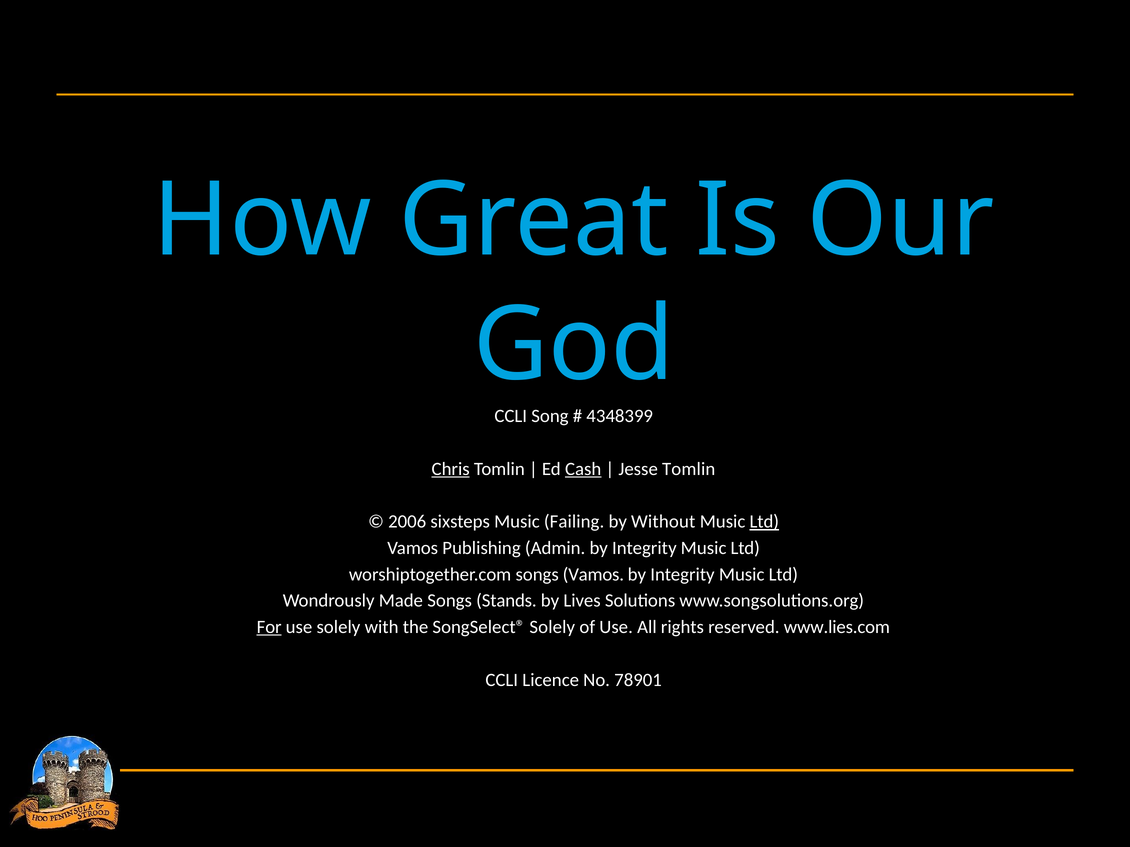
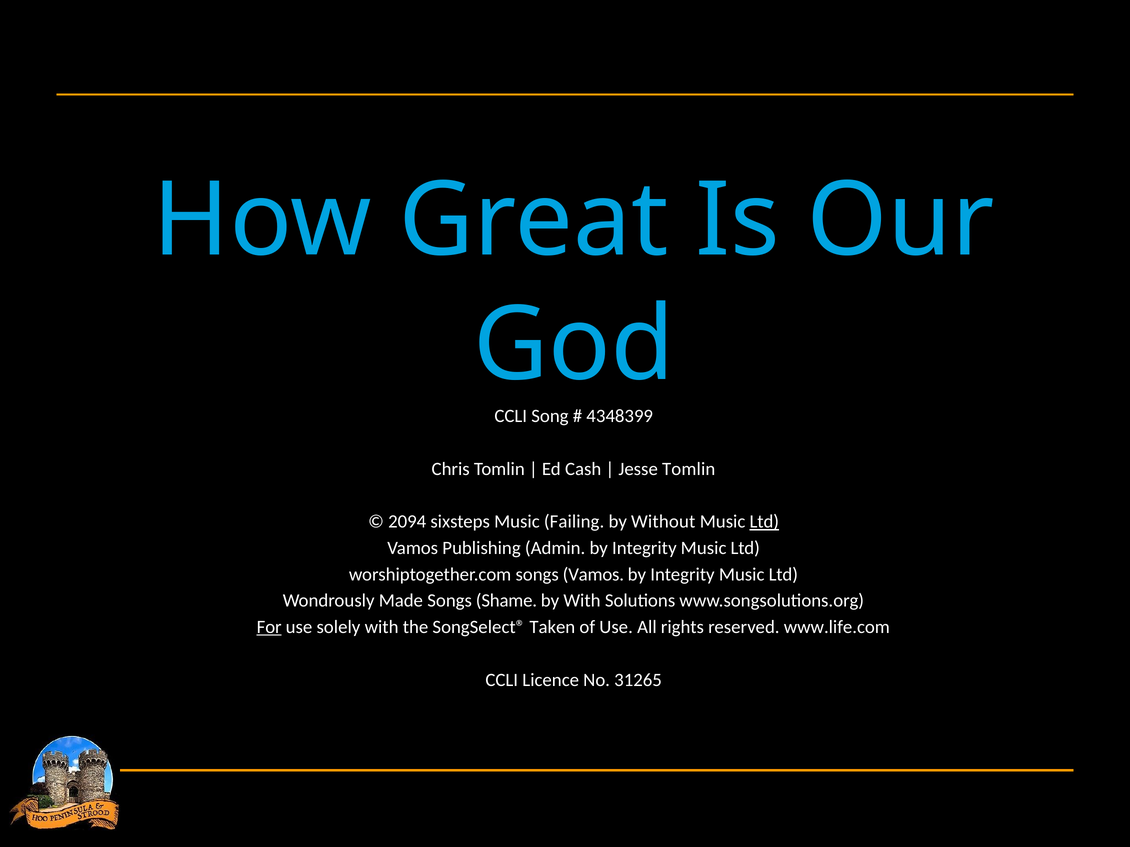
Chris underline: present -> none (451, 469)
Cash underline: present -> none (583, 469)
2006: 2006 -> 2094 (407, 522)
Stands: Stands -> Shame (506, 601)
by Lives: Lives -> With (582, 601)
SongSelect® Solely: Solely -> Taken (552, 627)
www.lies.com: www.lies.com -> www.life.com (837, 627)
78901: 78901 -> 31265 (638, 680)
